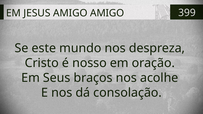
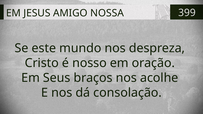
AMIGO AMIGO: AMIGO -> NOSSA (107, 13)
